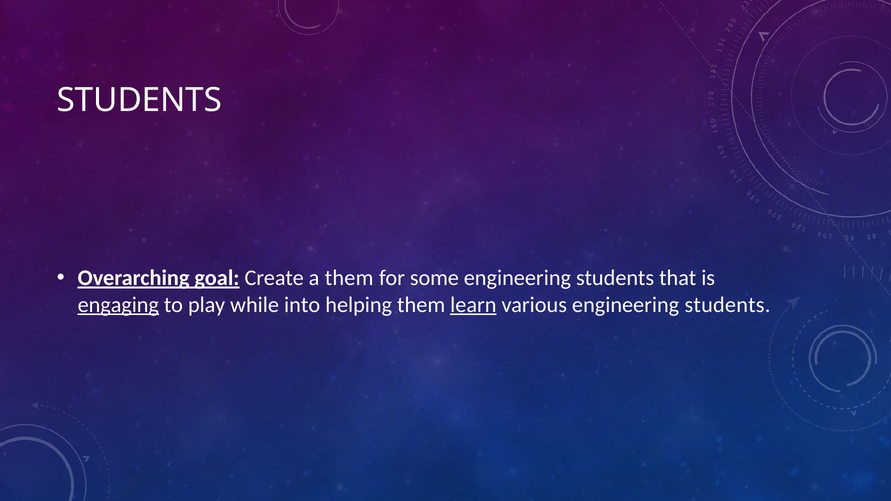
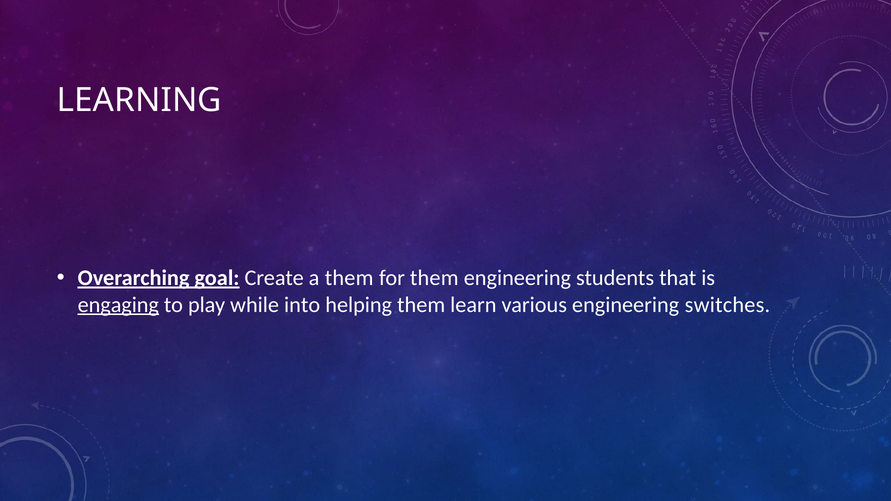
STUDENTS: STUDENTS -> LEARNING (139, 100)
for some: some -> them (434, 278)
learn underline: present -> none (473, 305)
various engineering students: students -> switches (727, 305)
